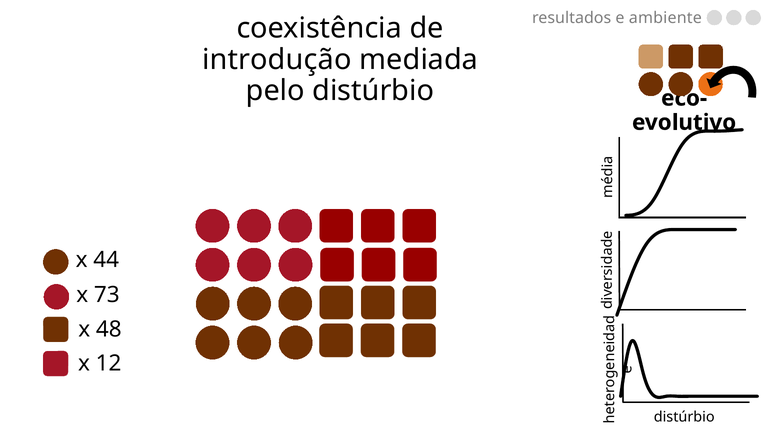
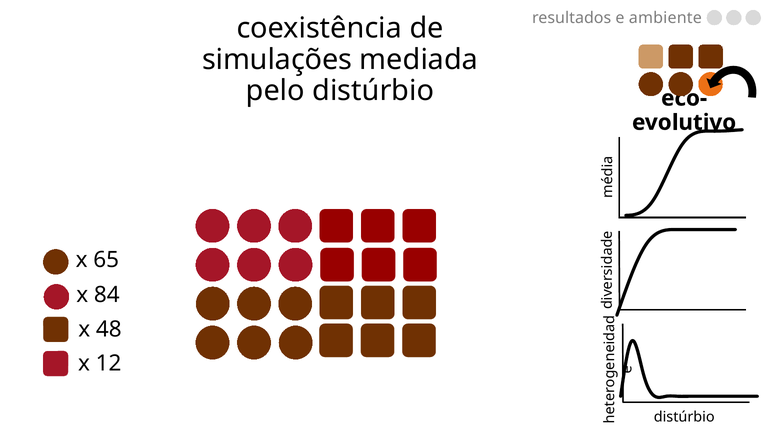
introdução: introdução -> simulações (277, 60)
44: 44 -> 65 (106, 260)
73: 73 -> 84 (107, 295)
